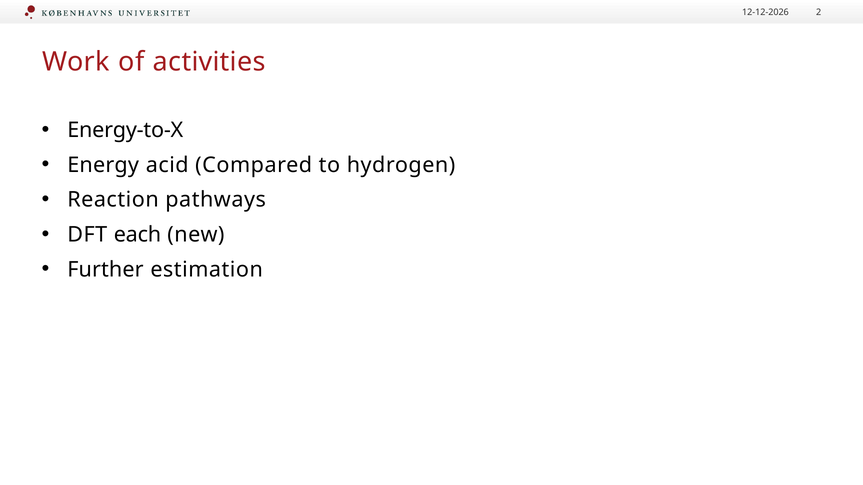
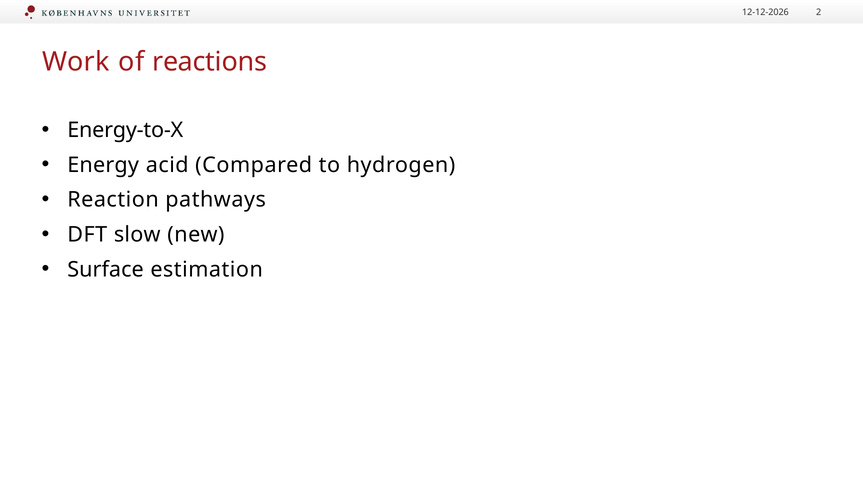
activities: activities -> reactions (210, 62)
each: each -> slow (137, 235)
Further: Further -> Surface (106, 270)
